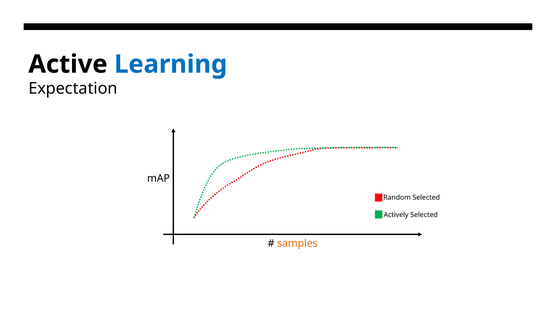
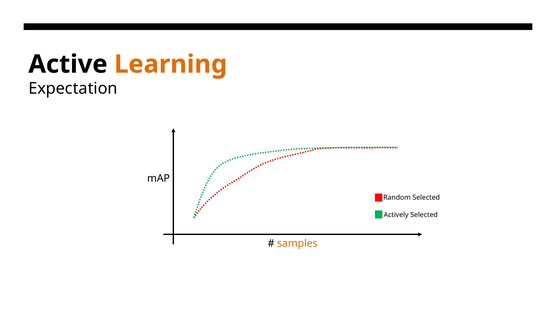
Learning colour: blue -> orange (171, 64)
